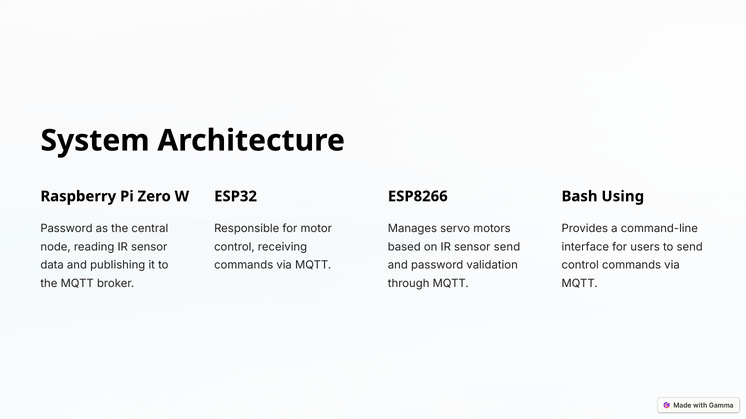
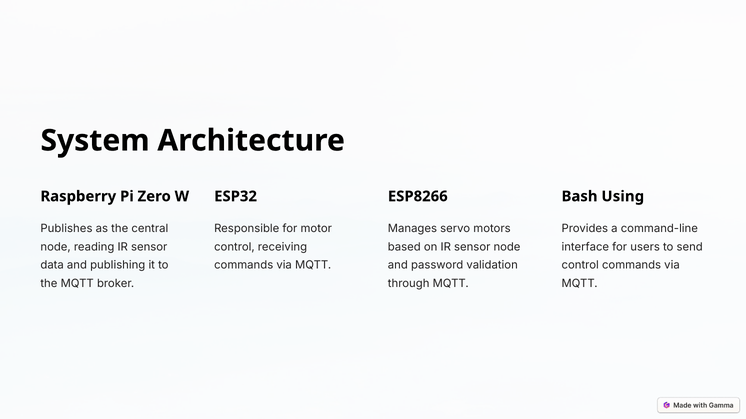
Password: Password -> Publishes (66, 229)
sensor send: send -> node (507, 247)
